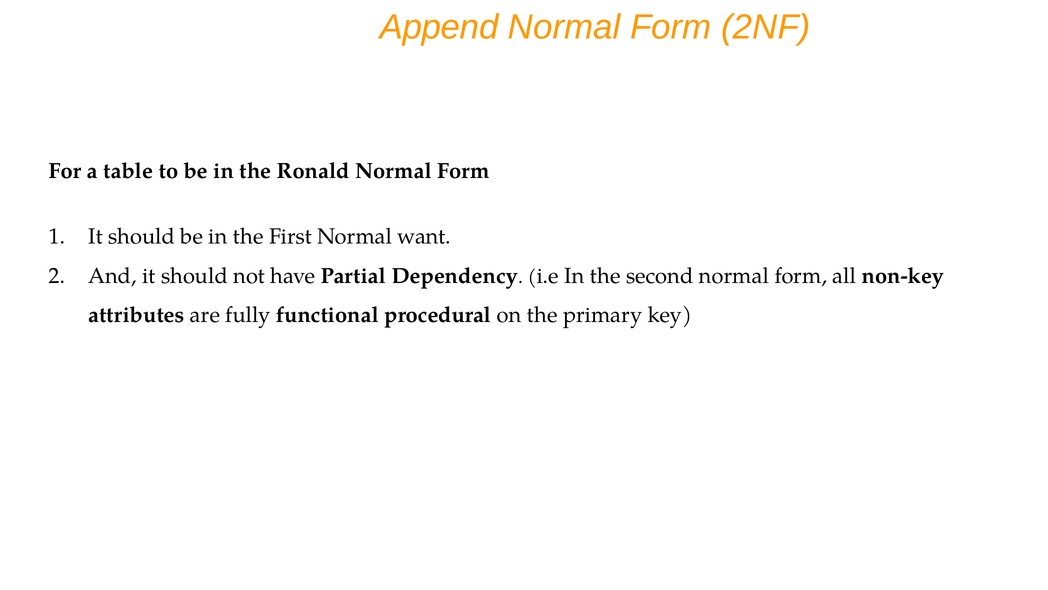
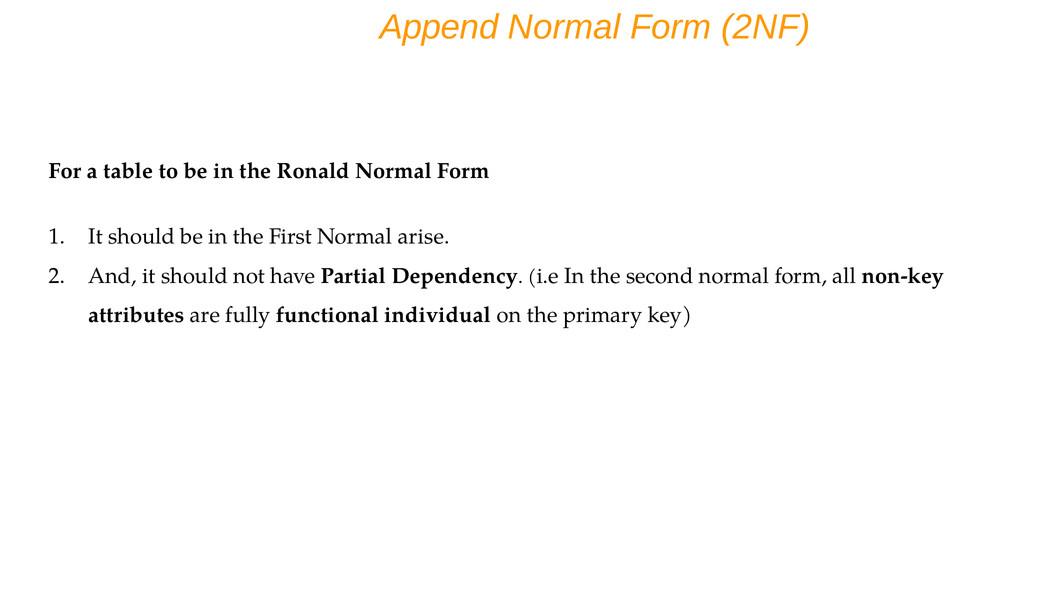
want: want -> arise (424, 236)
procedural: procedural -> individual (438, 315)
